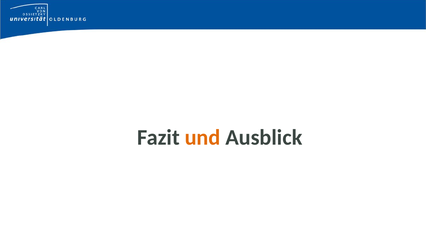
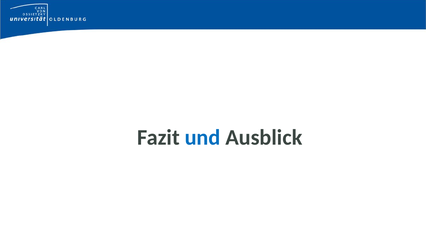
und colour: orange -> blue (203, 137)
